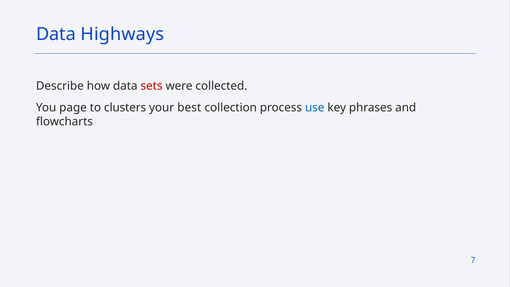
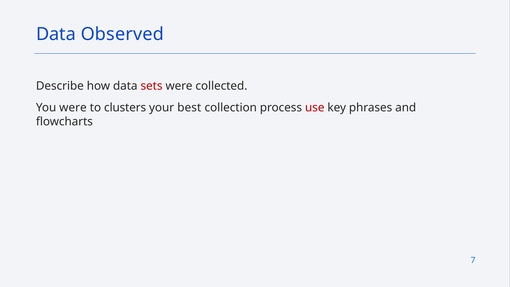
Highways: Highways -> Observed (122, 34)
You page: page -> were (73, 108)
use colour: blue -> red (315, 108)
